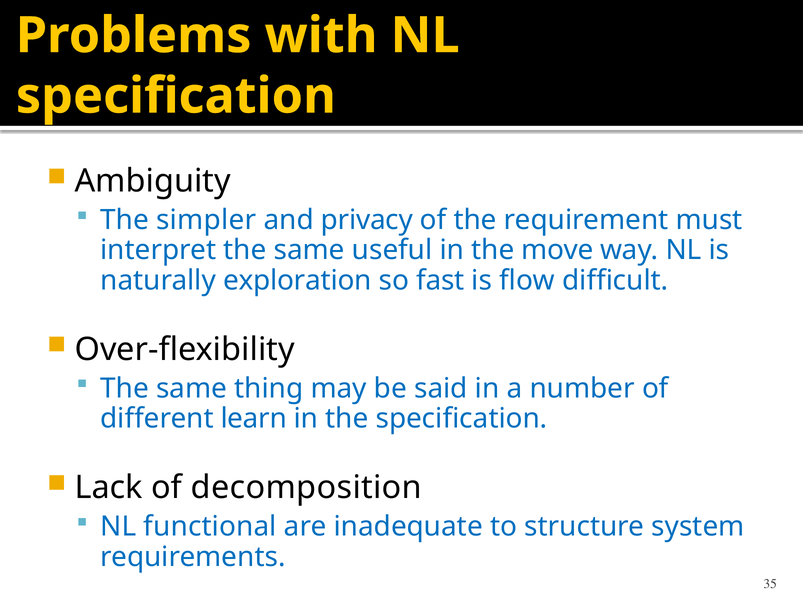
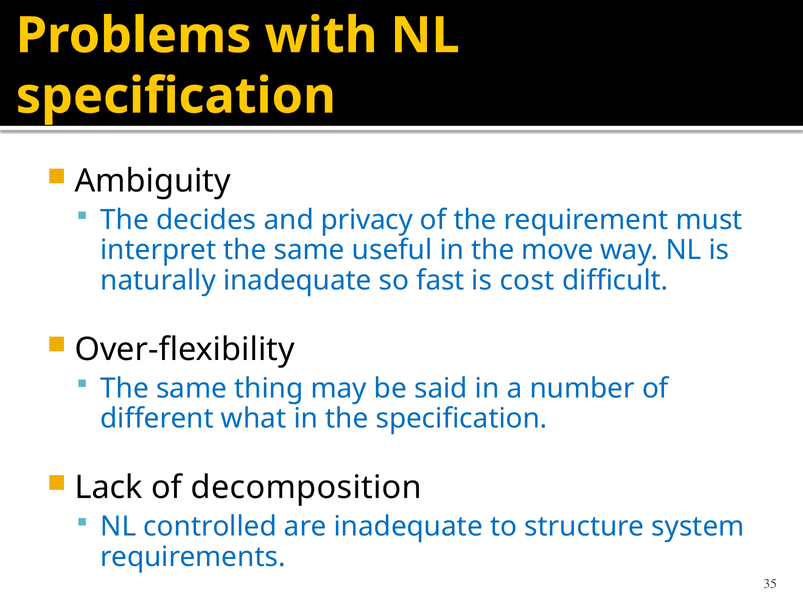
simpler: simpler -> decides (206, 220)
naturally exploration: exploration -> inadequate (297, 281)
flow: flow -> cost (527, 281)
learn: learn -> what (254, 419)
functional: functional -> controlled (210, 527)
